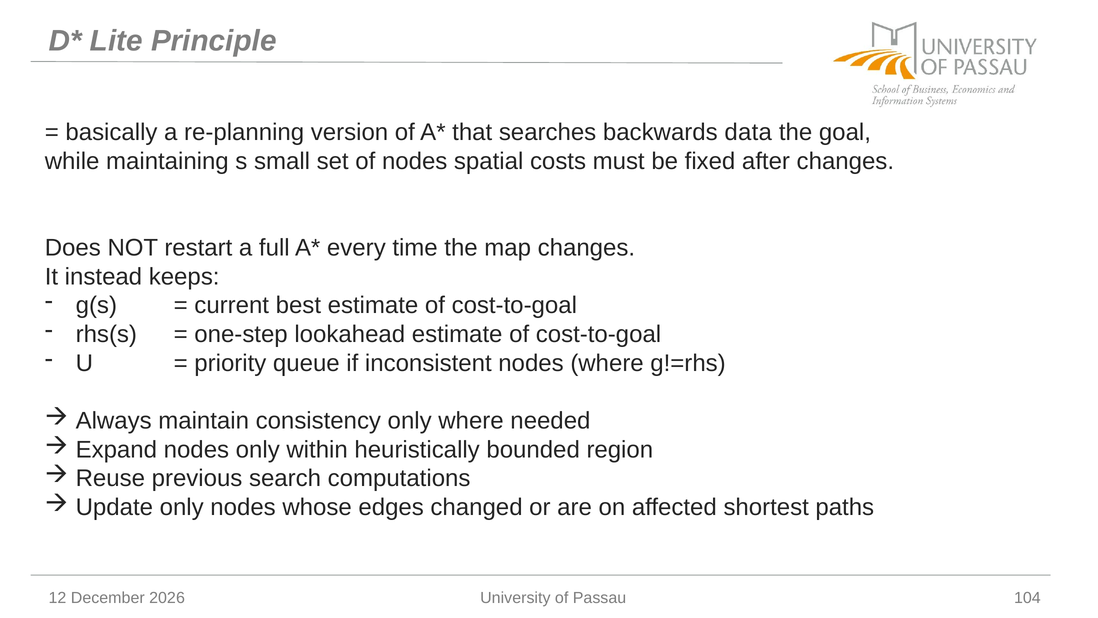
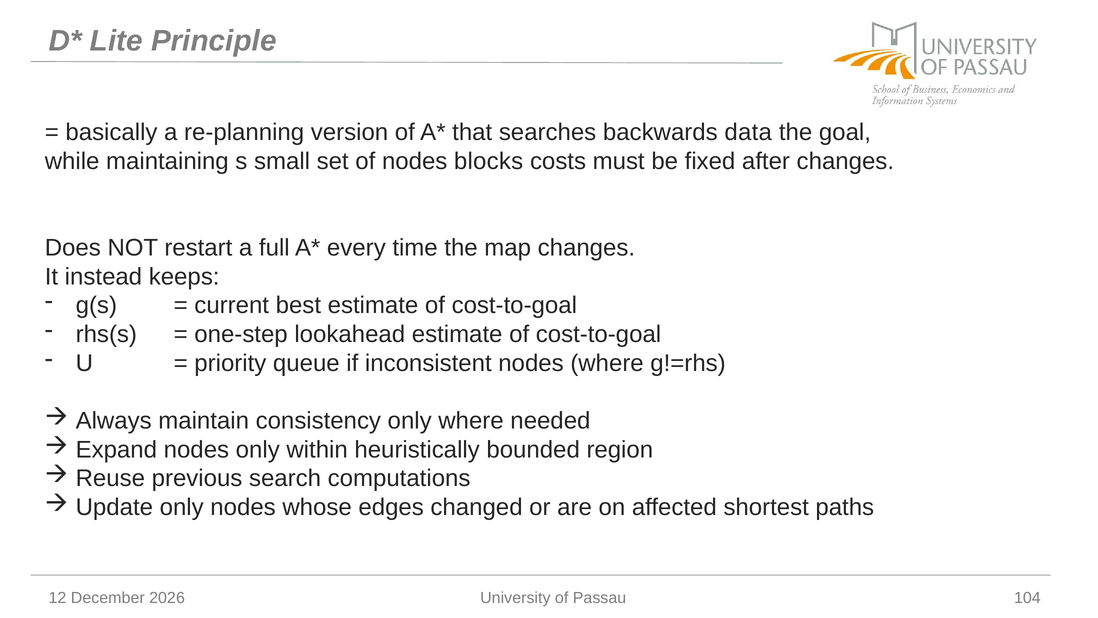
spatial: spatial -> blocks (489, 161)
